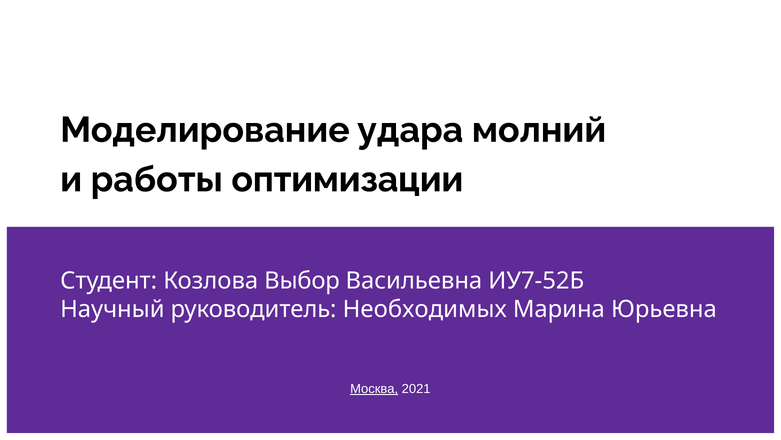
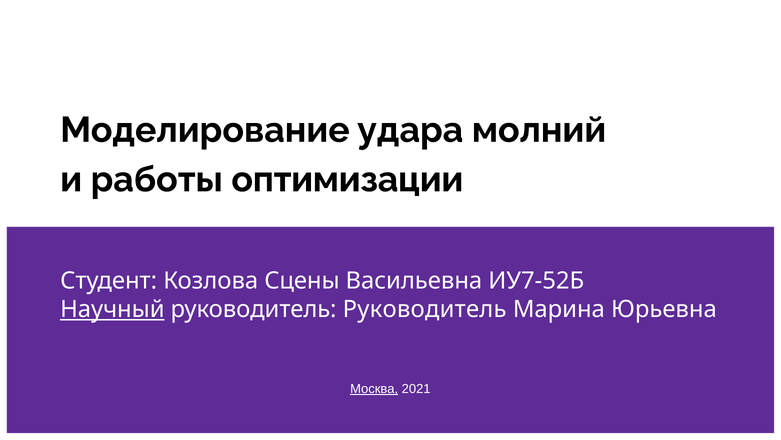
Выбор: Выбор -> Сцены (302, 280)
Научный underline: none -> present (112, 309)
руководитель Необходимых: Необходимых -> Руководитель (425, 309)
